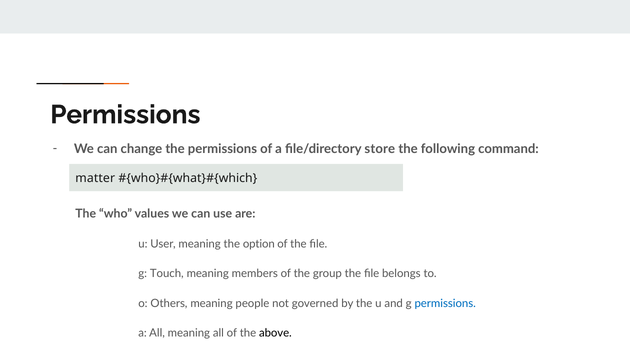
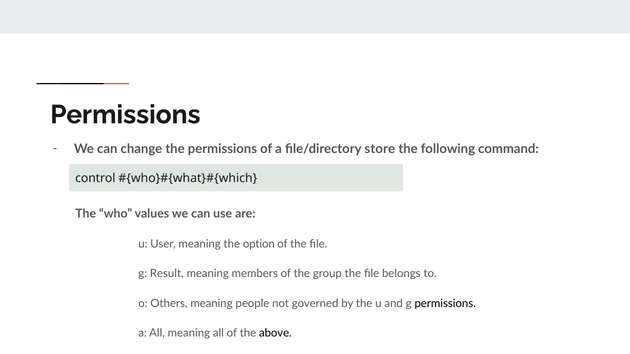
matter: matter -> control (95, 179)
Touch: Touch -> Result (167, 274)
permissions colour: blue -> black (445, 304)
